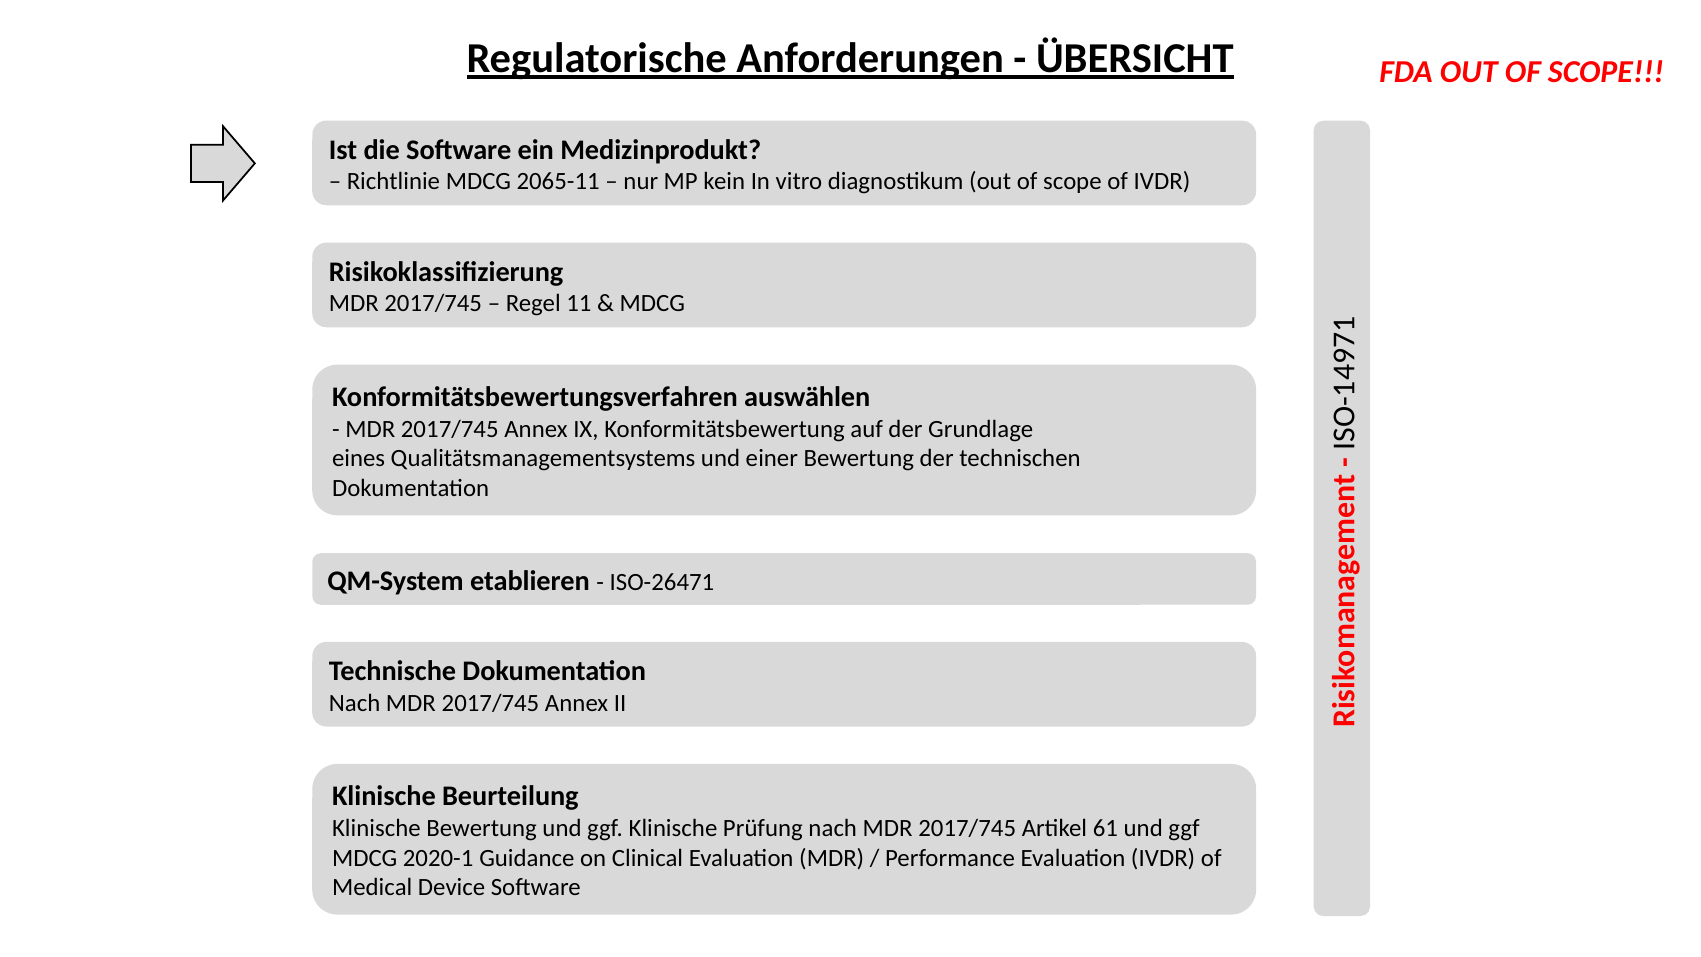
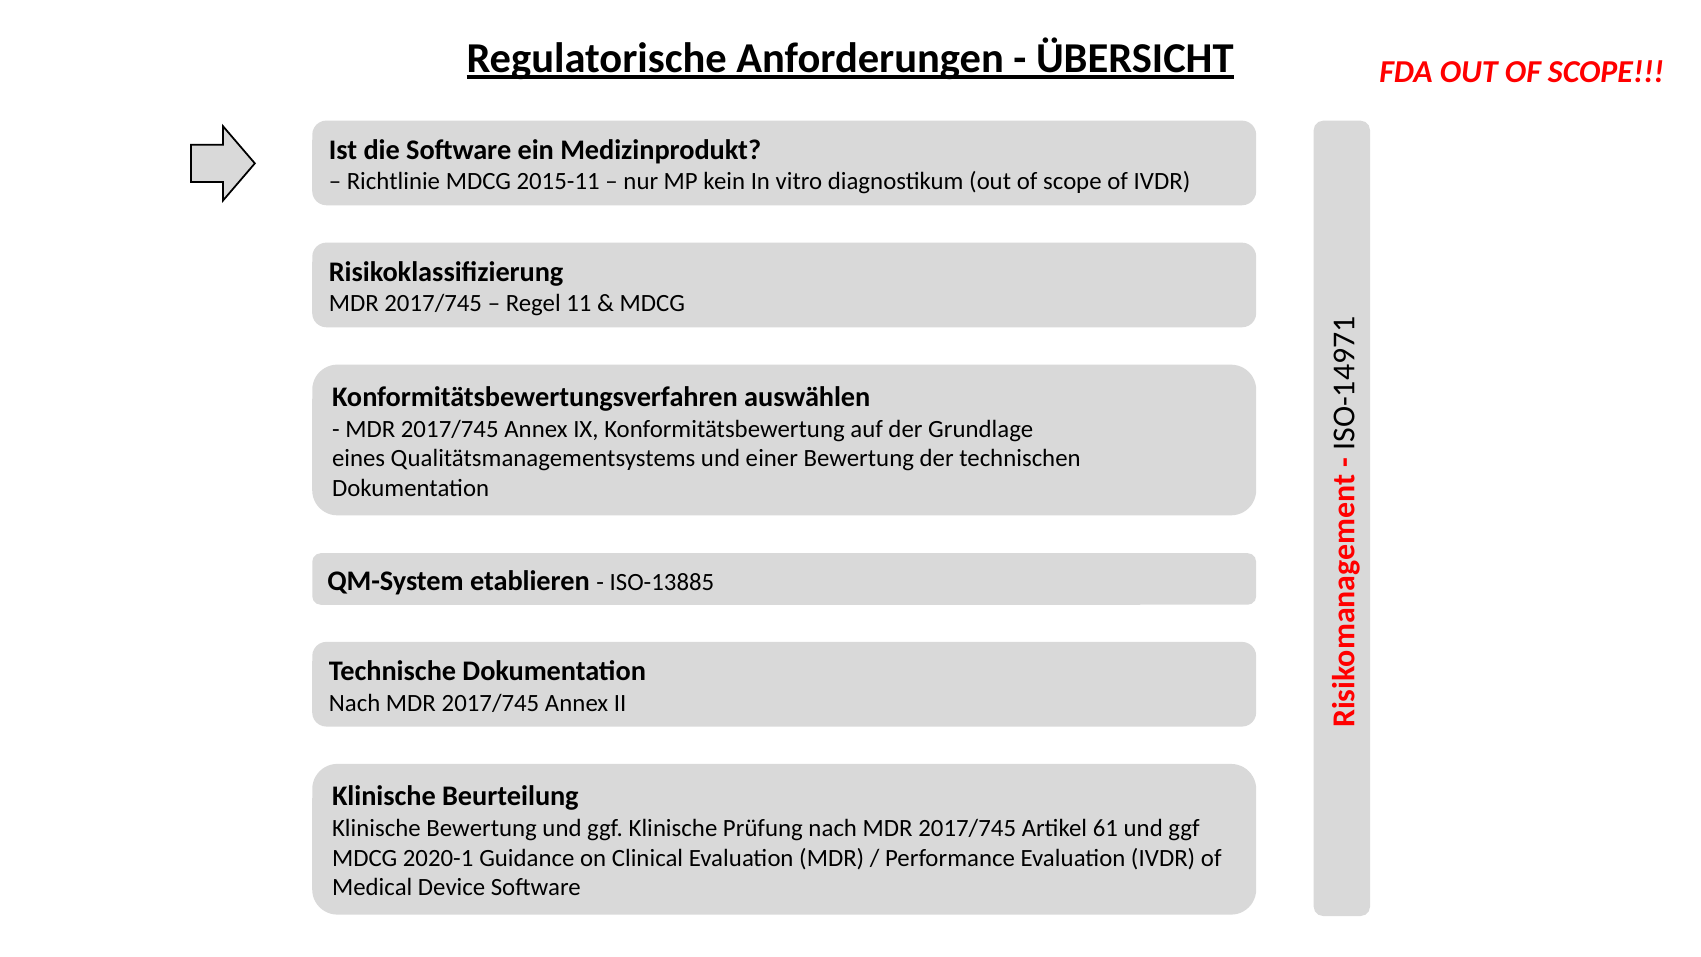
2065-11: 2065-11 -> 2015-11 (558, 182)
ISO-26471: ISO-26471 -> ISO-13885 (662, 582)
